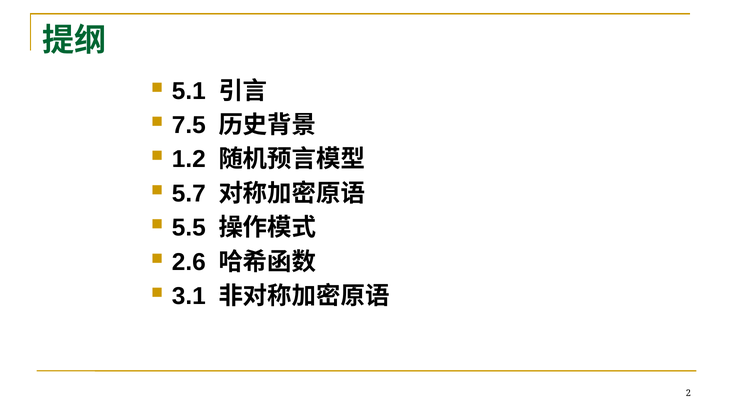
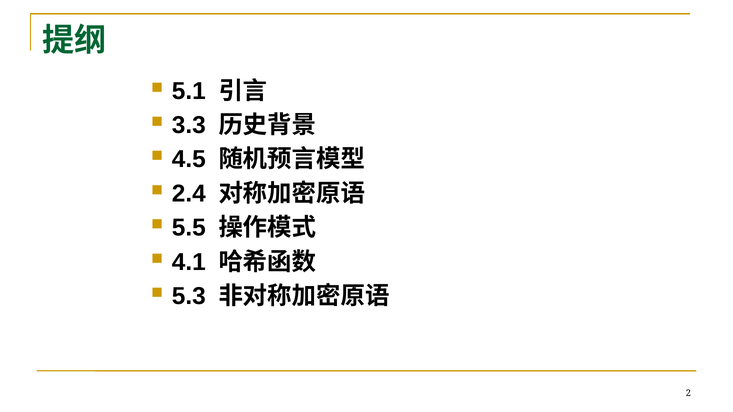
7.5: 7.5 -> 3.3 (189, 125)
1.2: 1.2 -> 4.5 (189, 160)
5.7: 5.7 -> 2.4 (189, 194)
2.6: 2.6 -> 4.1 (189, 262)
3.1: 3.1 -> 5.3 (189, 296)
